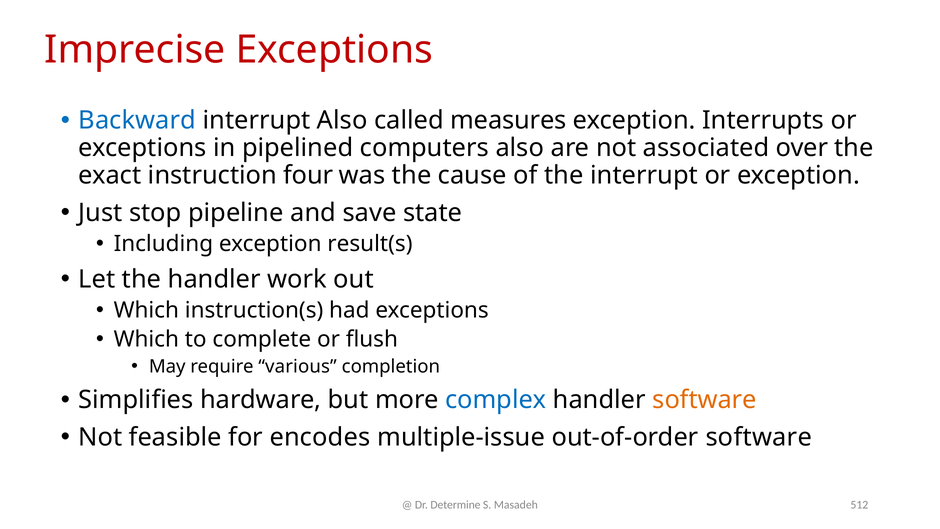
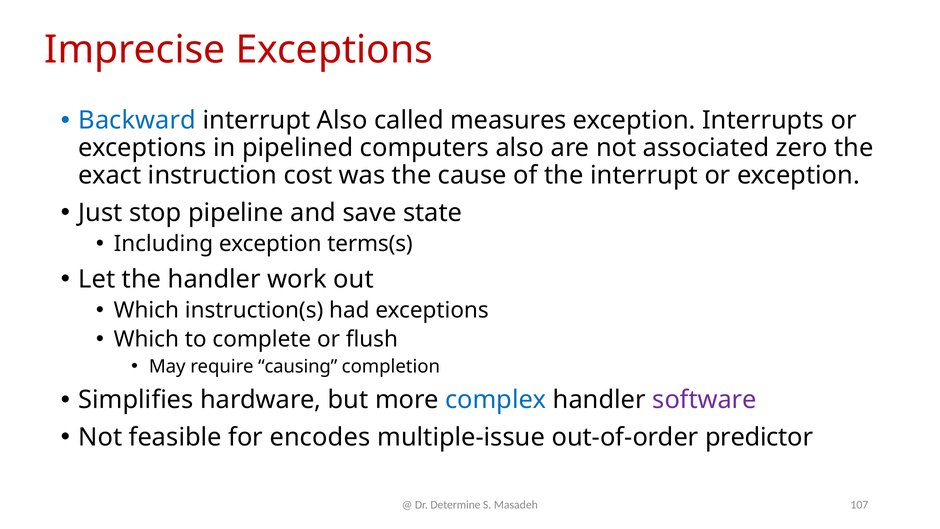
over: over -> zero (802, 148)
four: four -> cost (308, 175)
result(s: result(s -> terms(s (370, 244)
various: various -> causing (298, 366)
software colour: orange -> purple (705, 400)
out-of-order software: software -> predictor (759, 437)
512: 512 -> 107 (859, 505)
